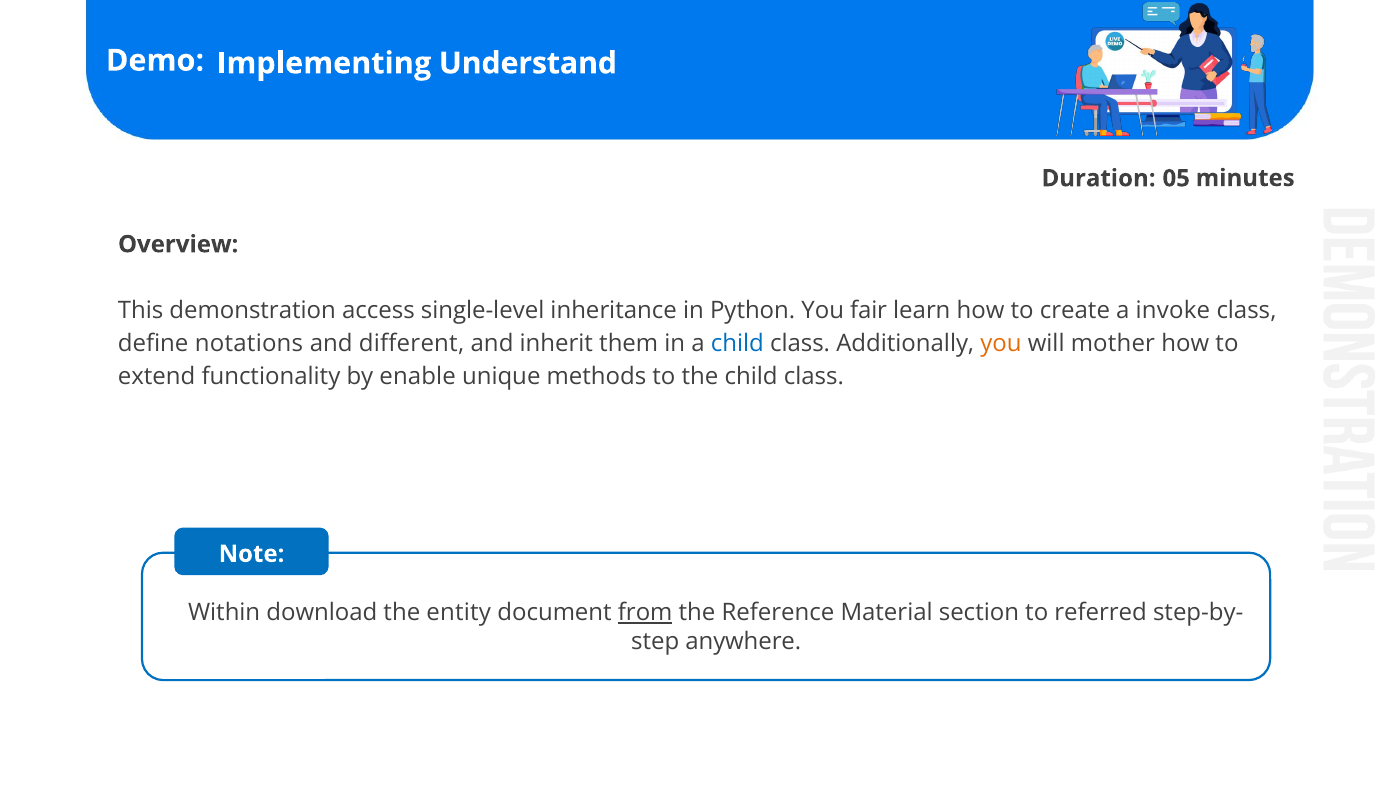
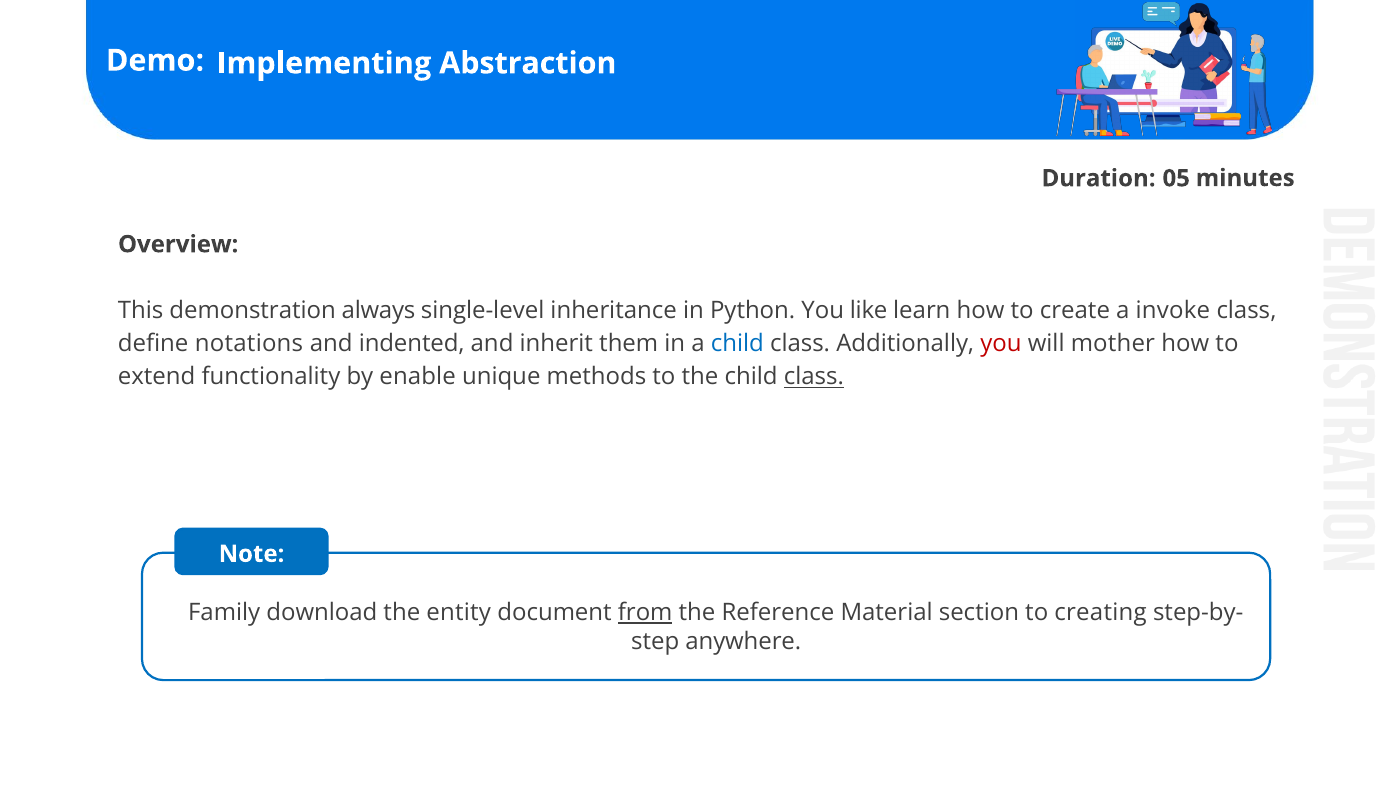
Understand: Understand -> Abstraction (528, 63)
access: access -> always (378, 311)
fair: fair -> like (869, 311)
different: different -> indented (412, 344)
you colour: orange -> red (1001, 344)
class underline: none -> present (814, 377)
Within: Within -> Family (224, 613)
referred: referred -> creating (1100, 613)
